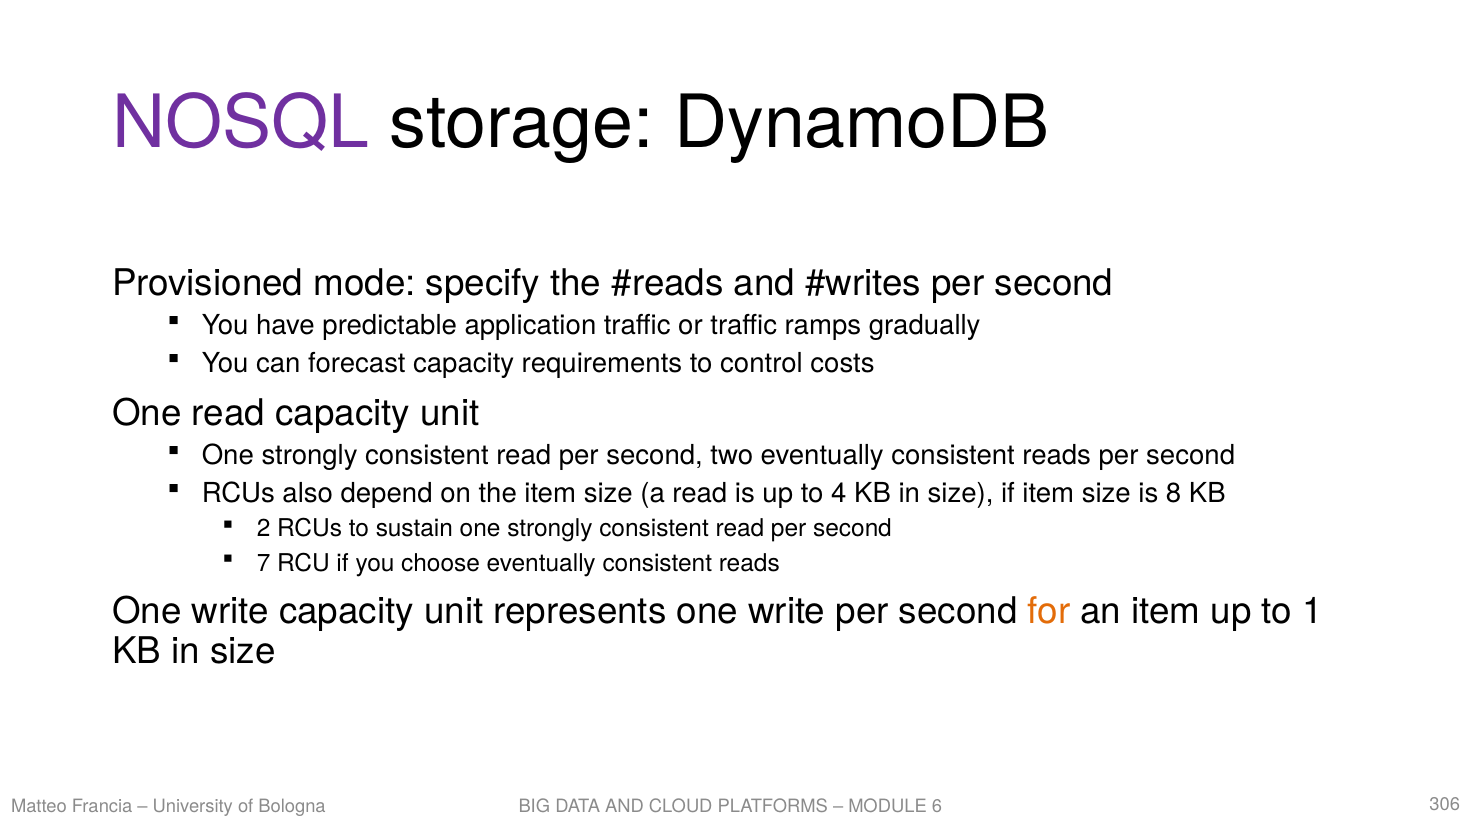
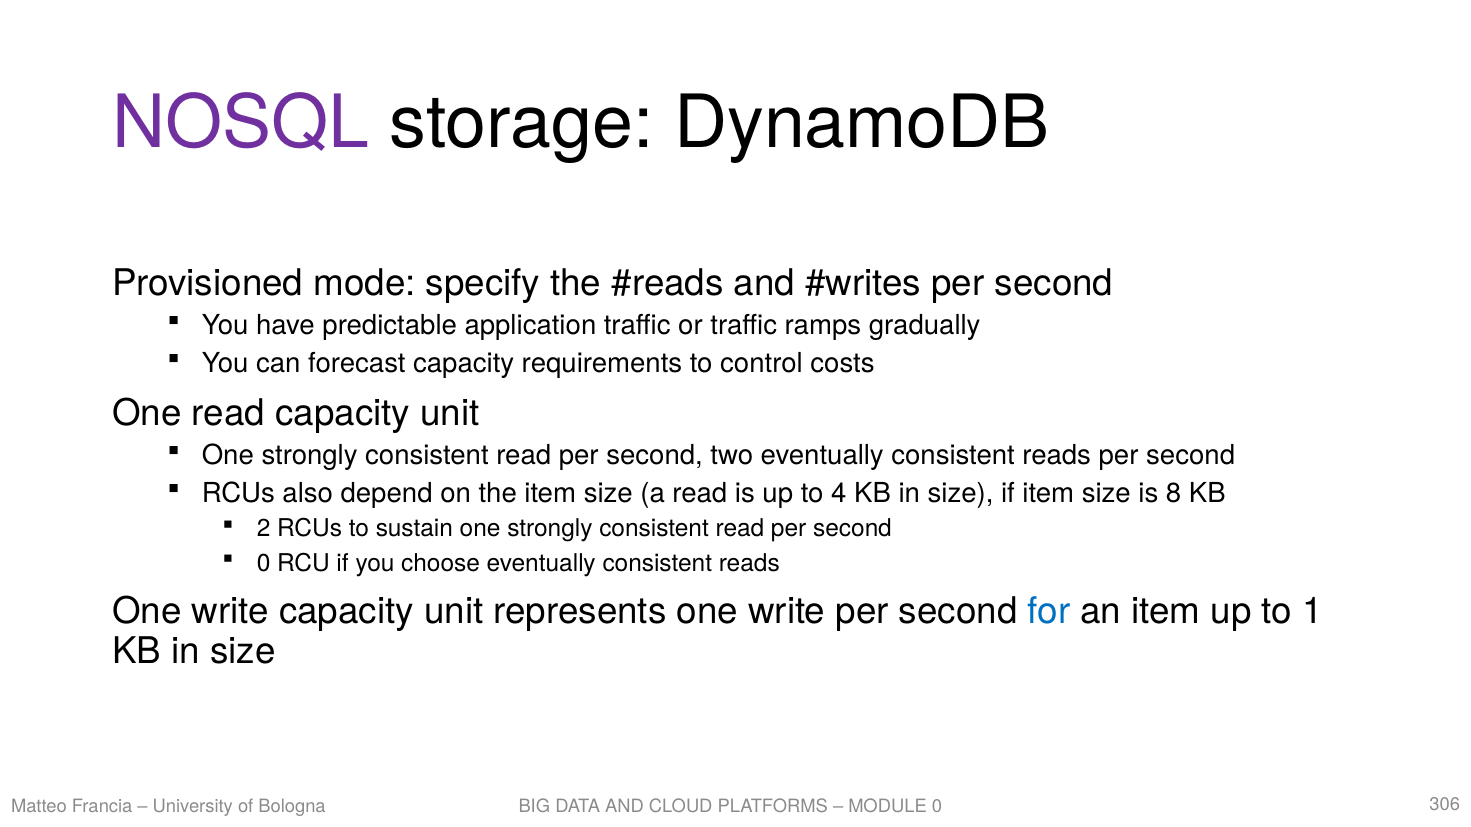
7: 7 -> 0 (264, 563)
for colour: orange -> blue (1049, 612)
6: 6 -> 0 (937, 807)
